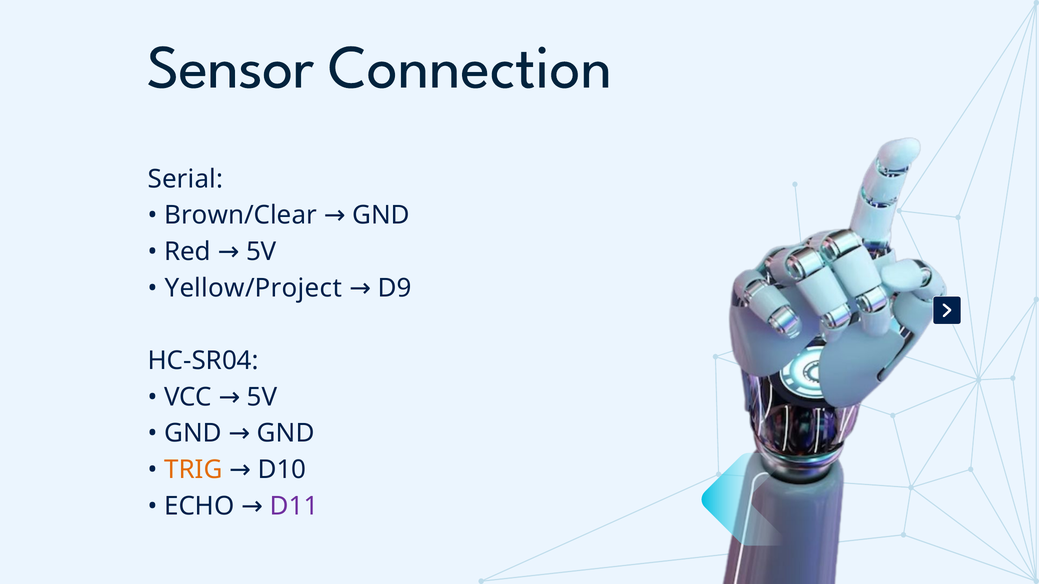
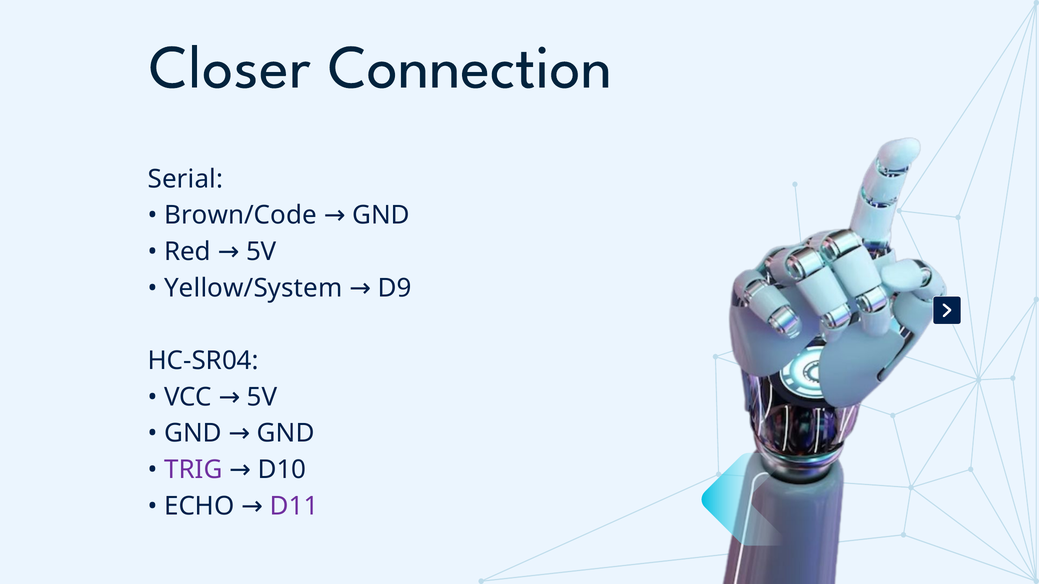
Sensor: Sensor -> Closer (230, 67)
Brown/Clear: Brown/Clear -> Brown/Code (241, 215)
Yellow/Project: Yellow/Project -> Yellow/System (253, 288)
TRIG colour: orange -> purple (193, 470)
